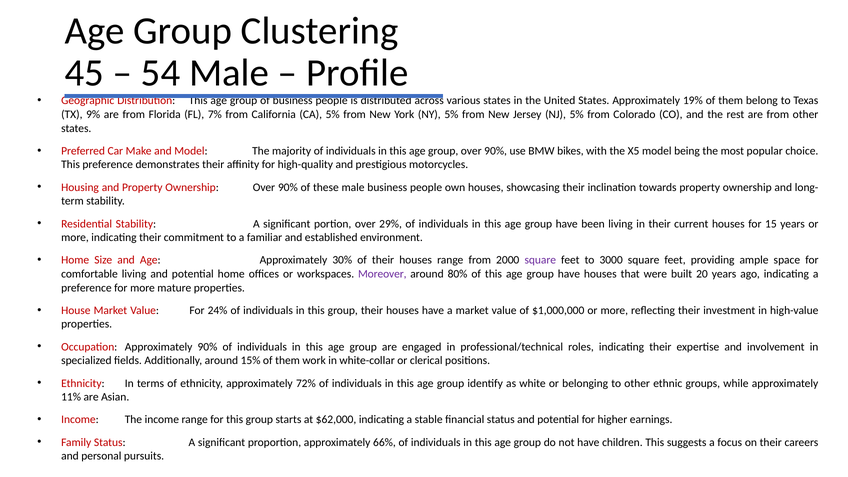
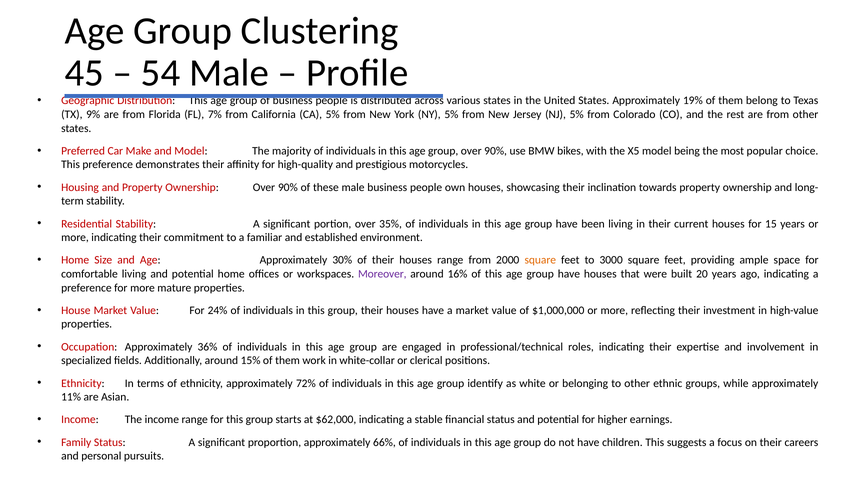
29%: 29% -> 35% (391, 224)
square colour: purple -> orange (540, 260)
80%: 80% -> 16% (458, 274)
Approximately 90%: 90% -> 36% (207, 347)
